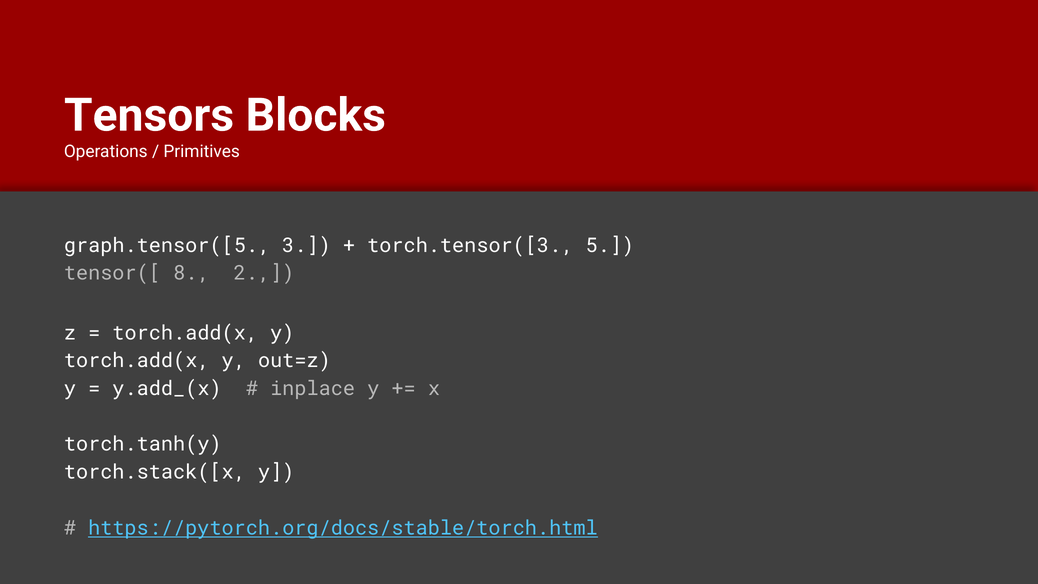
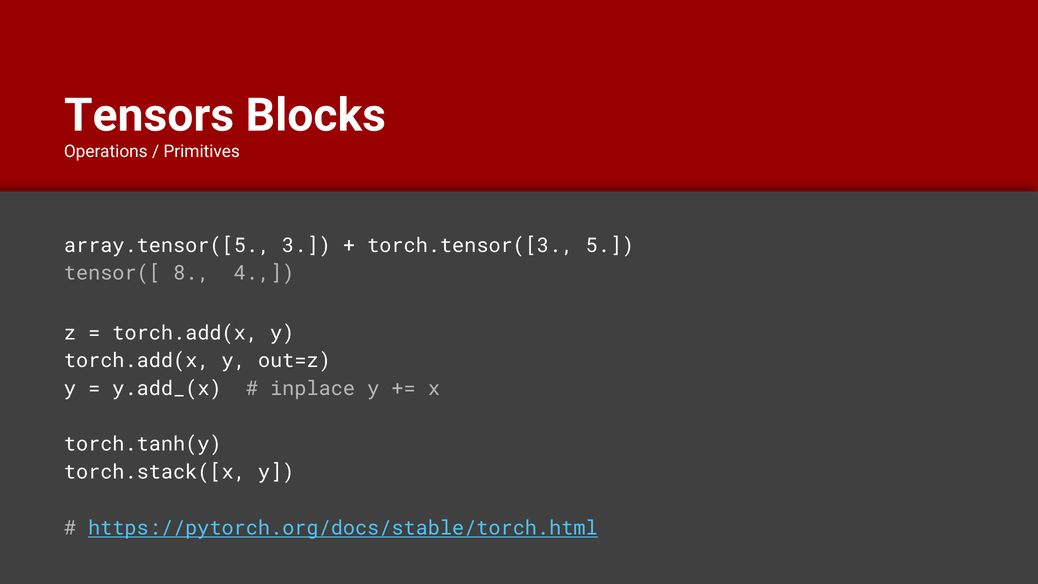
graph.tensor([5: graph.tensor([5 -> array.tensor([5 (167, 245)
2: 2 -> 4 (264, 273)
